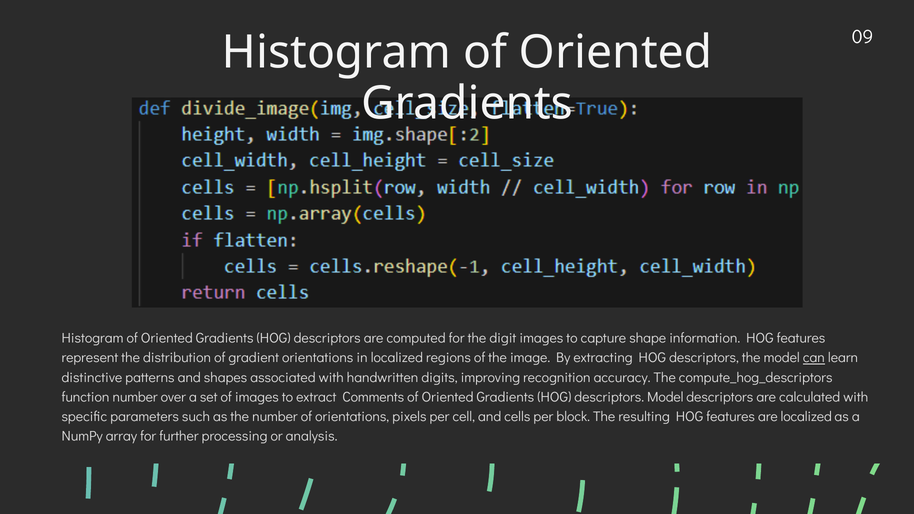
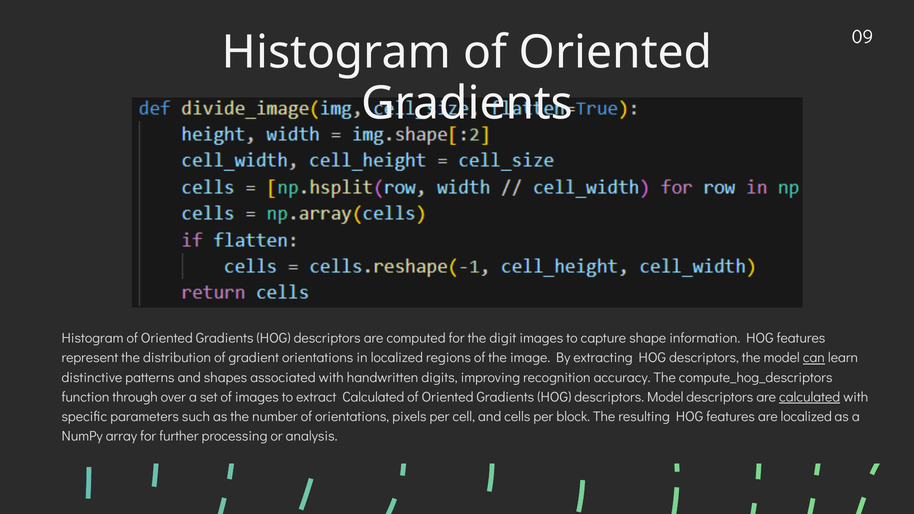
function number: number -> through (135, 397)
extract Comments: Comments -> Calculated (373, 397)
calculated underline: none -> present (810, 397)
